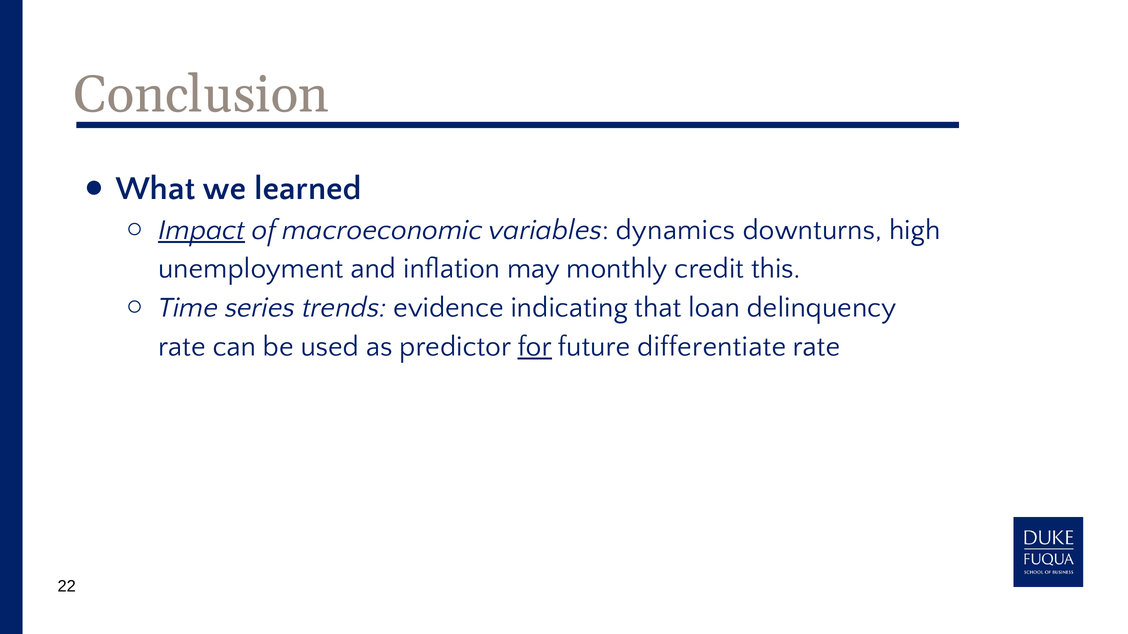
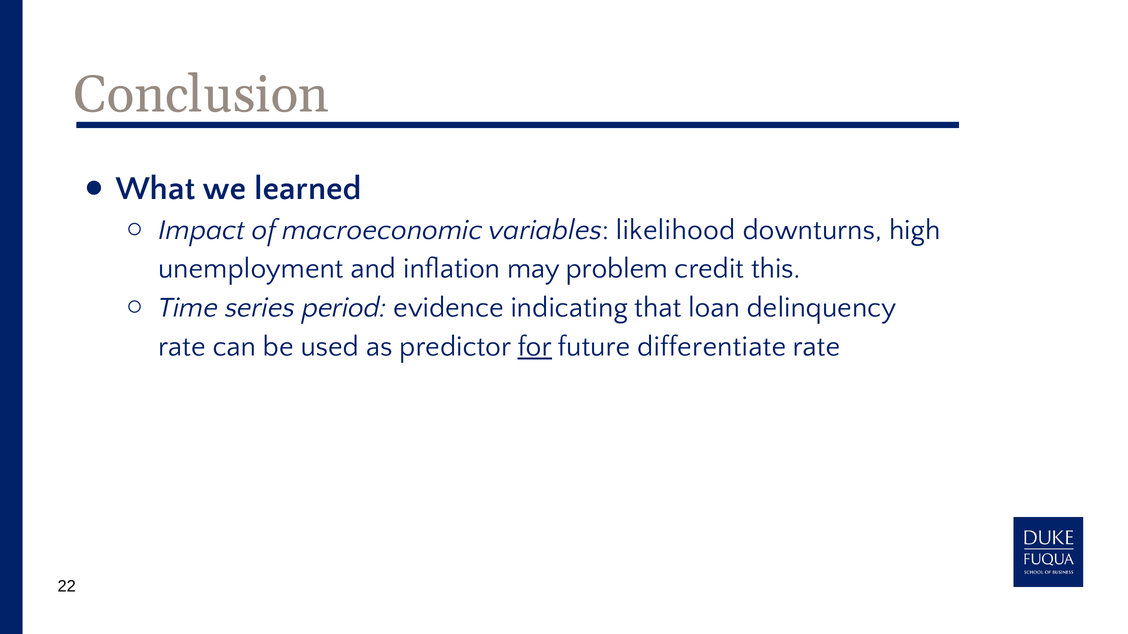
Impact underline: present -> none (202, 230)
dynamics: dynamics -> likelihood (676, 230)
monthly: monthly -> problem (617, 269)
trends: trends -> period (344, 308)
